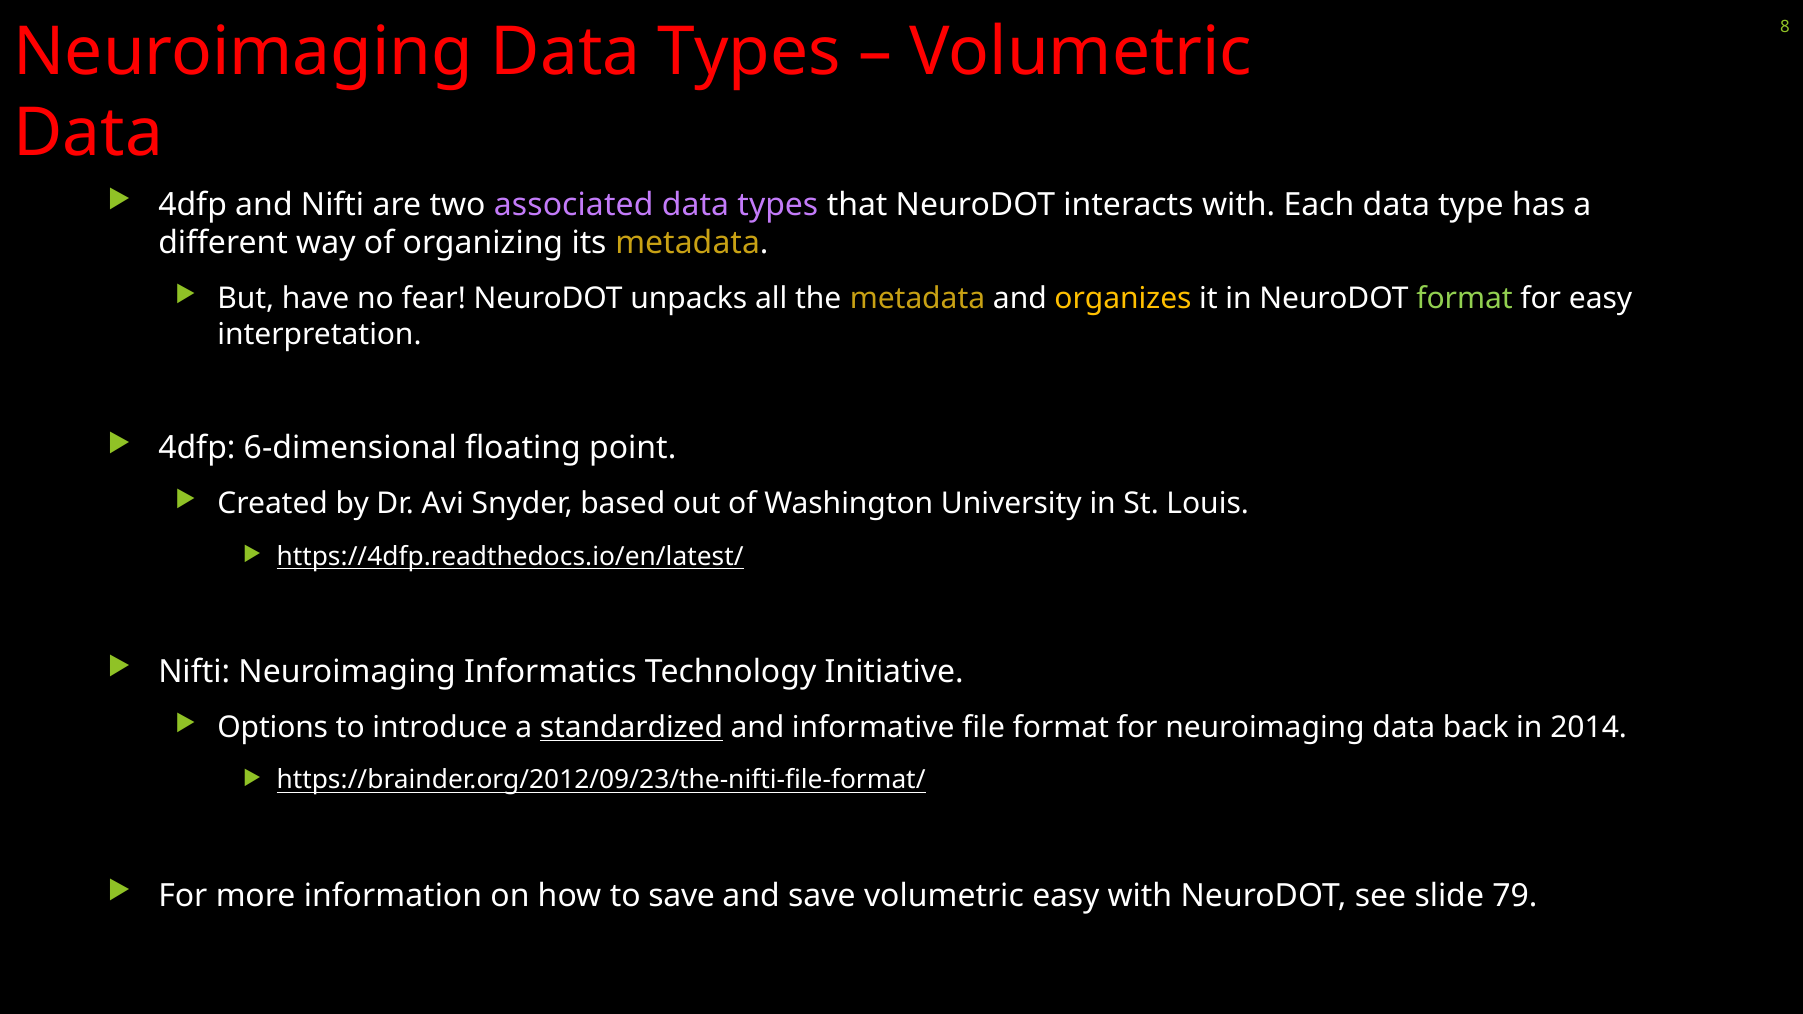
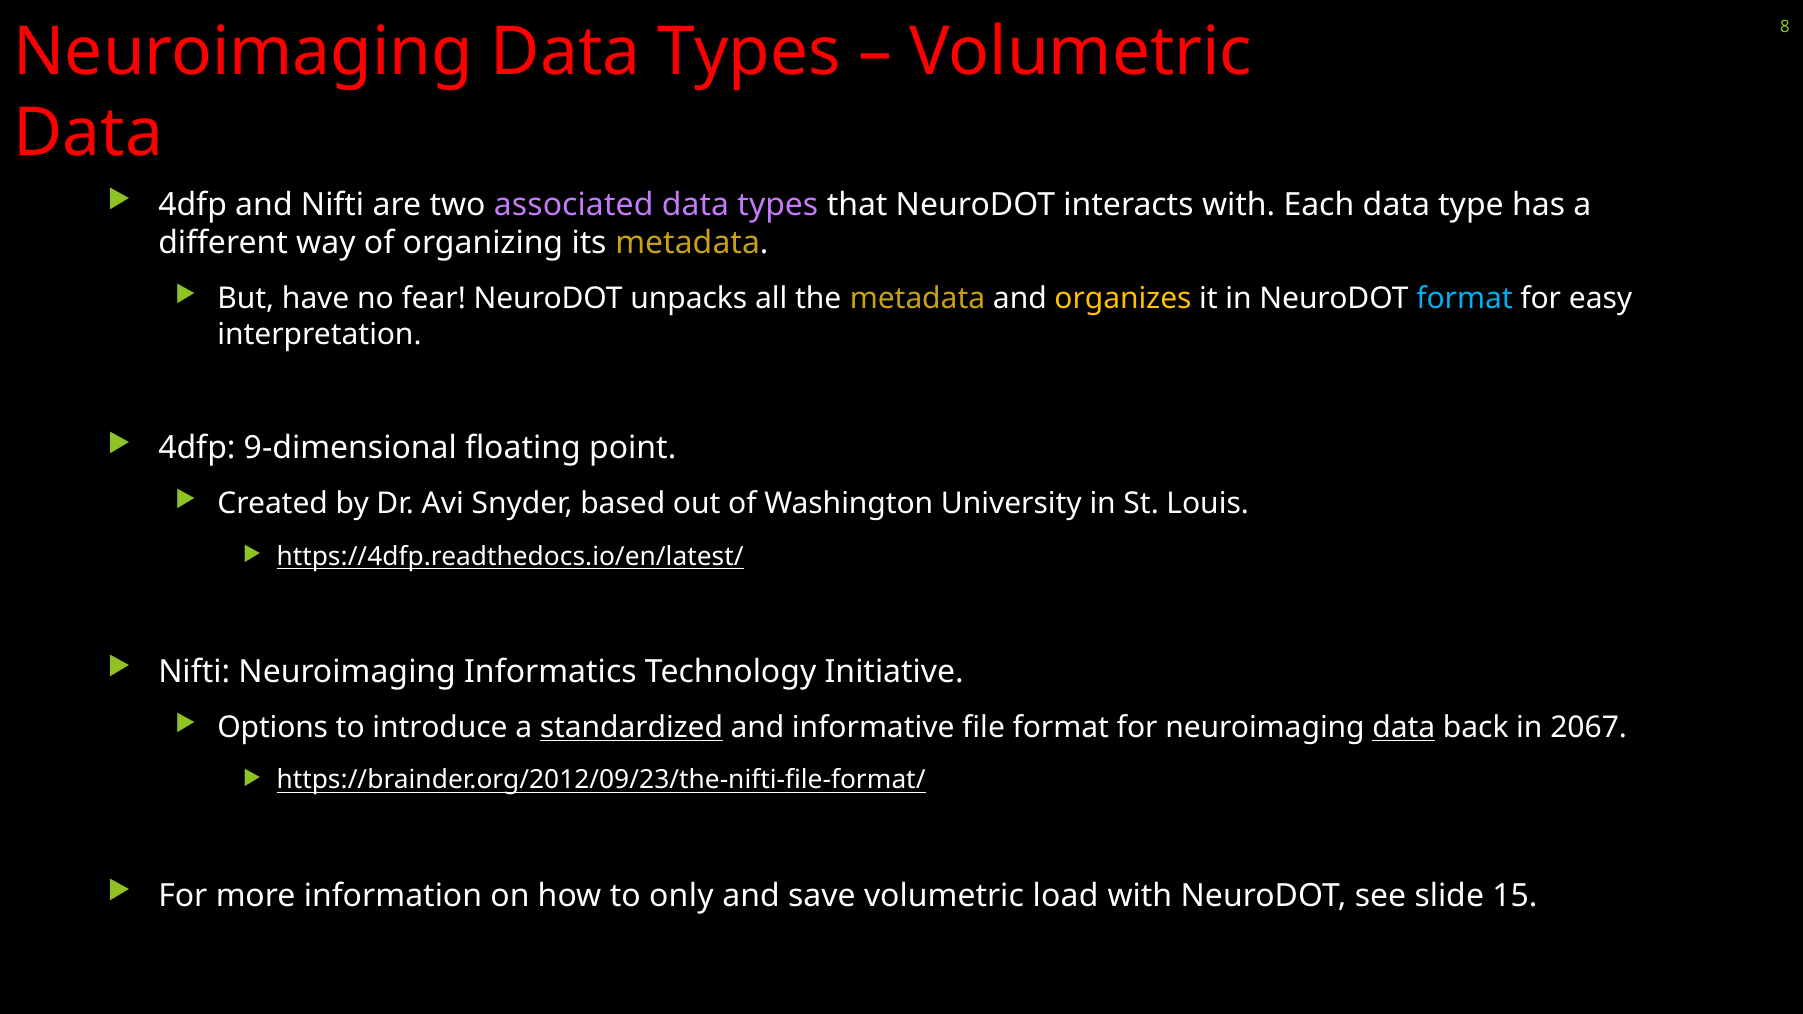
format colour: light green -> light blue (1465, 299)
6-dimensional: 6-dimensional -> 9-dimensional (350, 448)
data underline: none -> present (1404, 728)
2014: 2014 -> 2067 (1589, 728)
to save: save -> only (681, 896)
volumetric easy: easy -> load (1066, 896)
79: 79 -> 15 (1515, 896)
